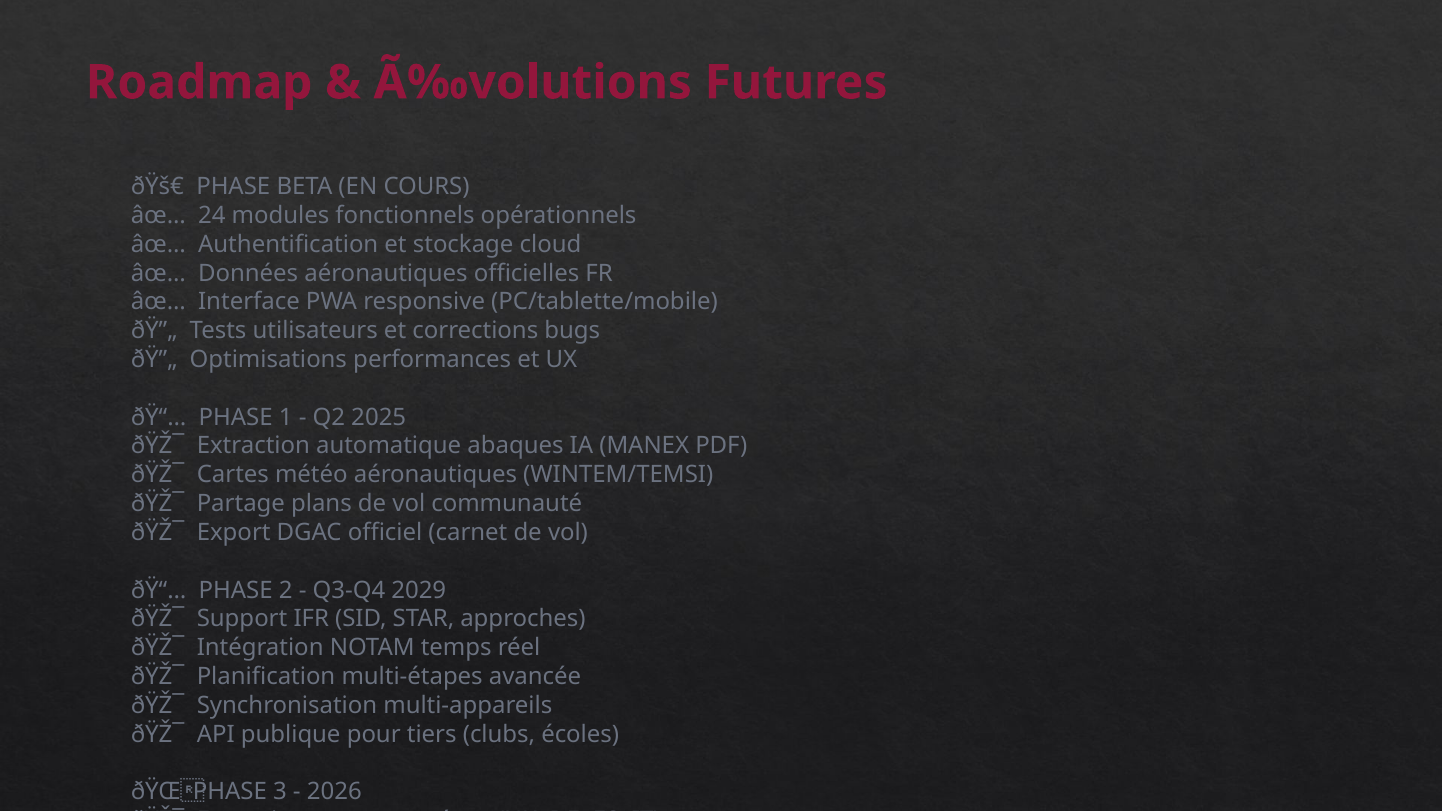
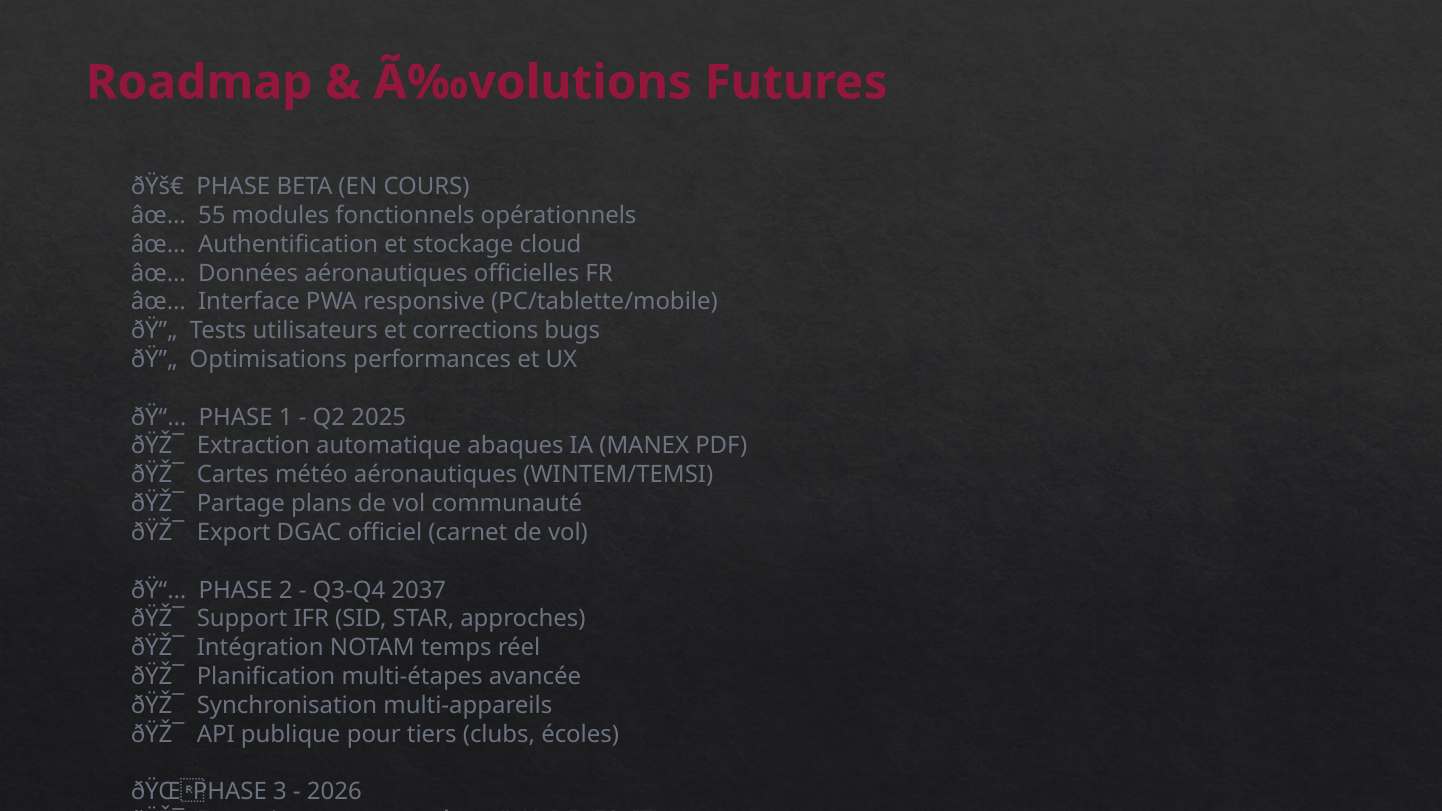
24: 24 -> 55 (212, 215)
2029: 2029 -> 2037 (419, 590)
